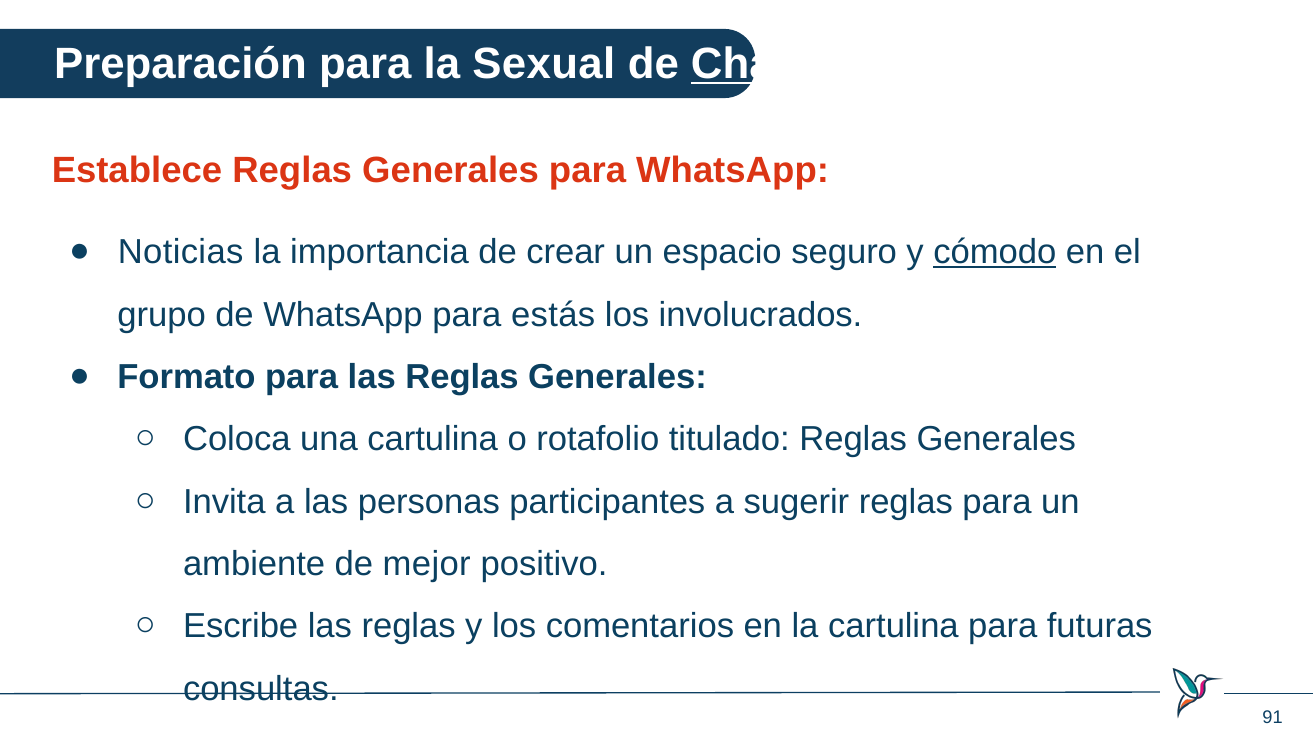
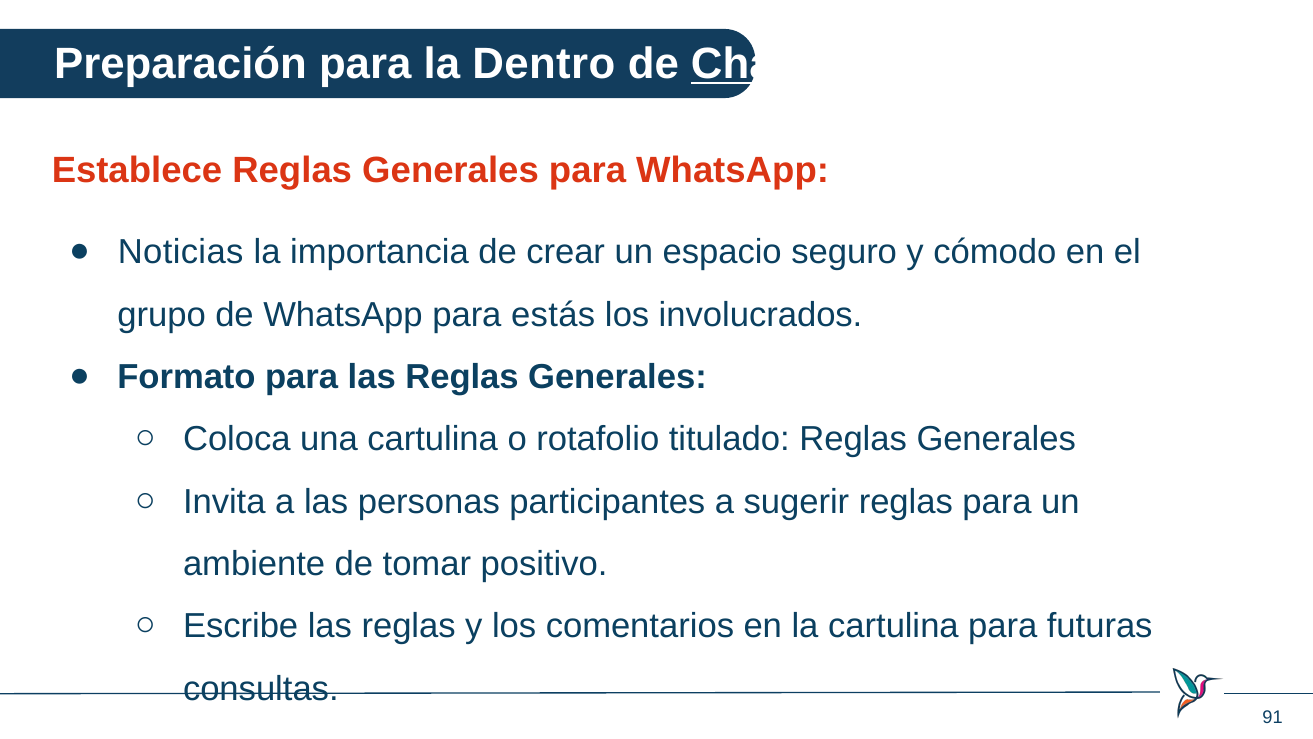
Sexual: Sexual -> Dentro (544, 64)
cómodo underline: present -> none (995, 252)
mejor: mejor -> tomar (427, 564)
